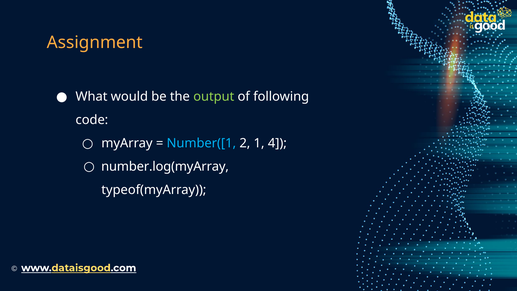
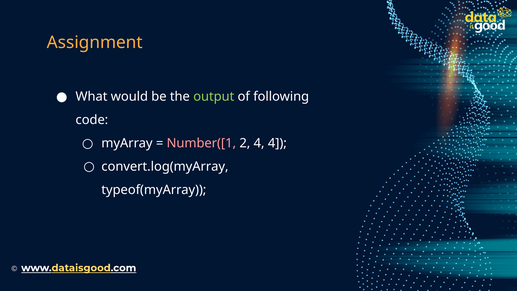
Number([1 colour: light blue -> pink (201, 143)
2 1: 1 -> 4 (259, 143)
number.log(myArray: number.log(myArray -> convert.log(myArray (165, 166)
